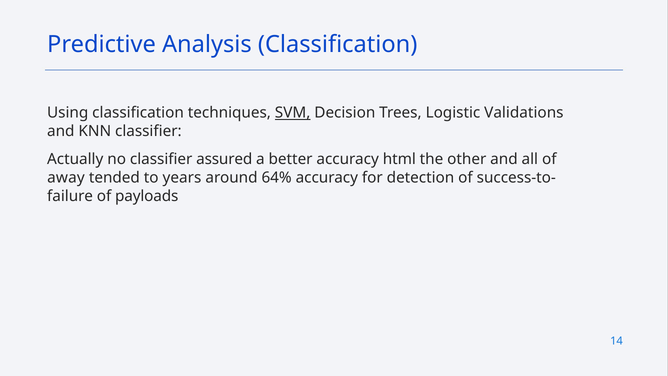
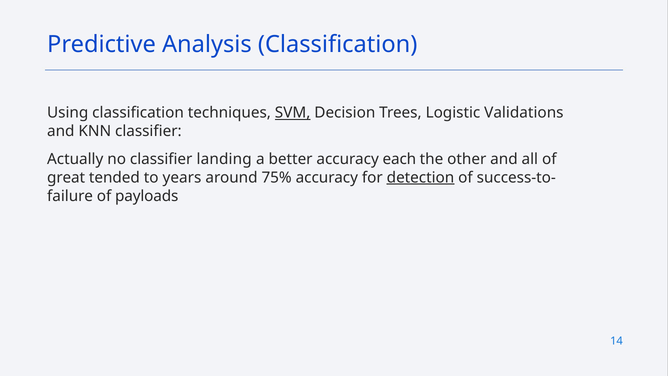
assured: assured -> landing (224, 159)
html: html -> each (399, 159)
away: away -> great (66, 177)
64%: 64% -> 75% (277, 177)
detection underline: none -> present (421, 177)
